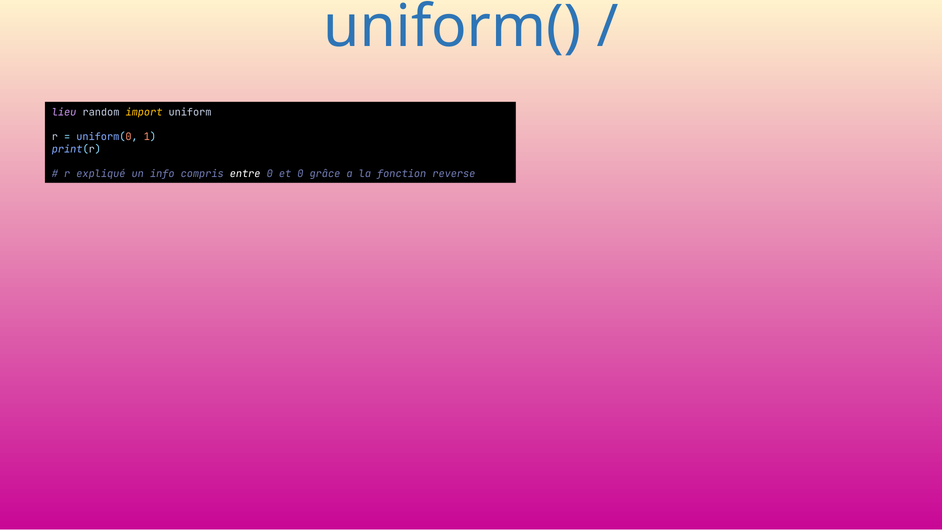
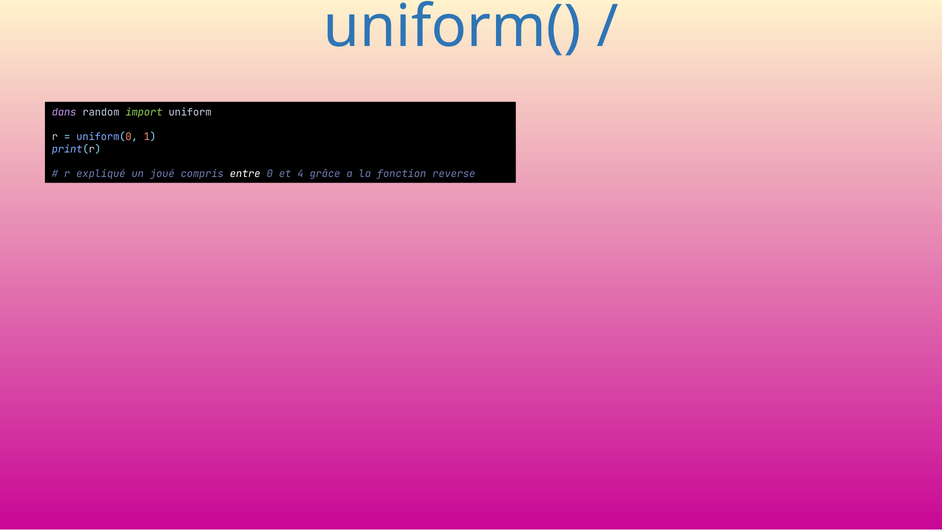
lieu: lieu -> dans (64, 112)
import colour: yellow -> light green (144, 112)
info: info -> joué (162, 174)
et 0: 0 -> 4 (300, 174)
